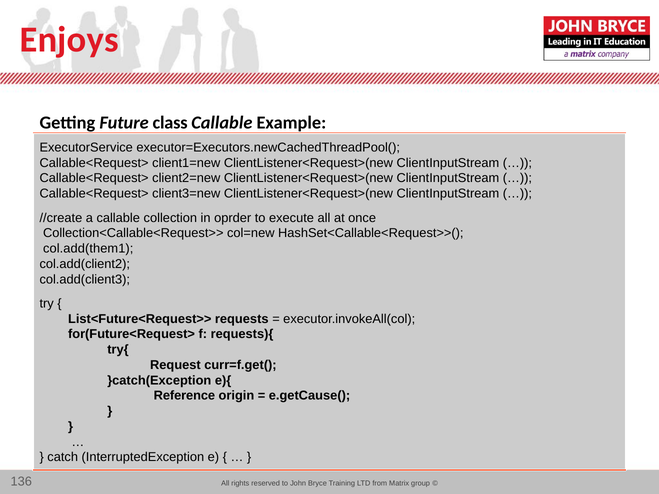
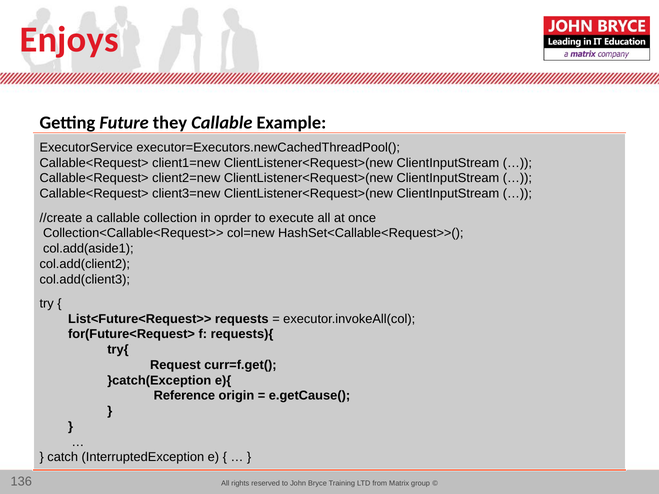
class: class -> they (170, 123)
col.add(them1: col.add(them1 -> col.add(aside1 (88, 249)
